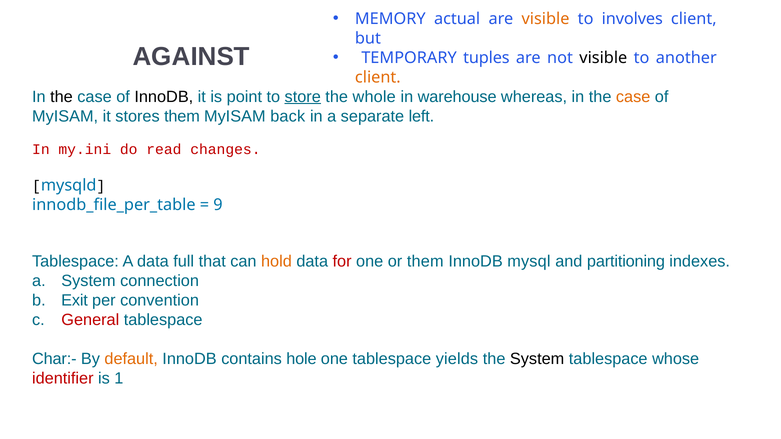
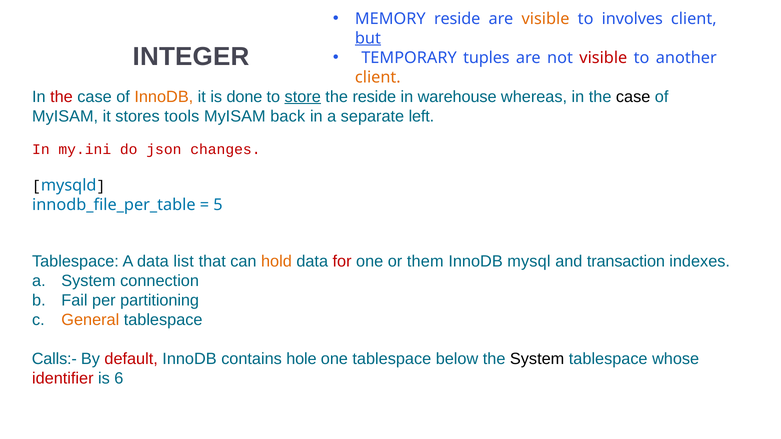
MEMORY actual: actual -> reside (457, 19)
but underline: none -> present (368, 38)
AGAINST: AGAINST -> INTEGER (191, 57)
visible colour: black -> red (603, 58)
the colour: black -> red (61, 97)
InnoDB colour: black -> orange (164, 97)
point: point -> done (244, 97)
the whole: whole -> reside (374, 97)
case colour: orange -> black (633, 97)
stores them: them -> tools (182, 116)
read: read -> json (164, 149)
9: 9 -> 5 (218, 205)
full: full -> list (184, 261)
partitioning: partitioning -> transaction (626, 261)
Exit: Exit -> Fail (74, 301)
convention: convention -> partitioning (160, 301)
General colour: red -> orange (90, 320)
Char:-: Char:- -> Calls:- (54, 359)
default colour: orange -> red (131, 359)
yields: yields -> below (457, 359)
1: 1 -> 6 (119, 379)
